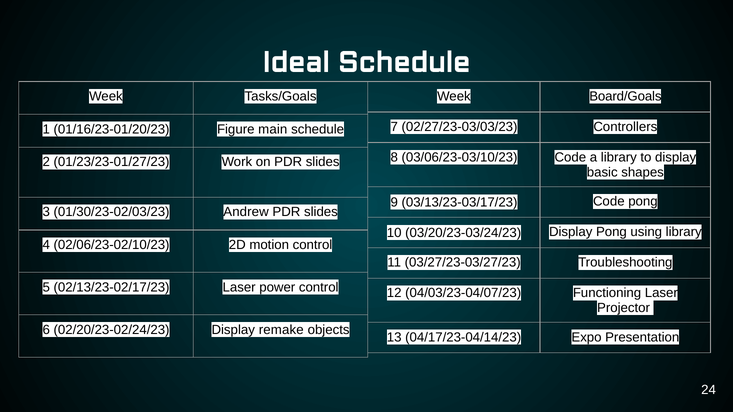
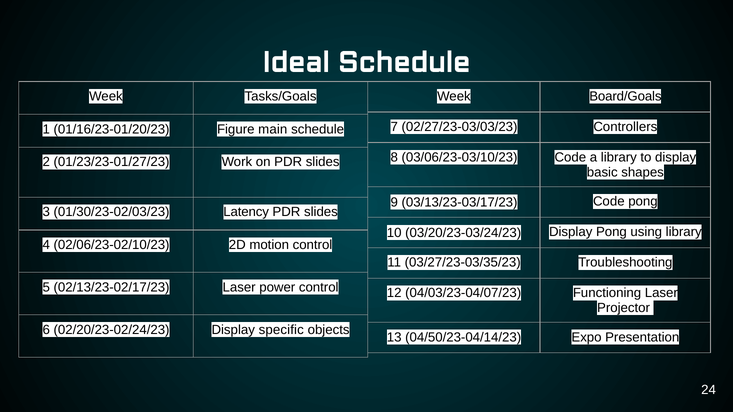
Andrew: Andrew -> Latency (246, 212)
03/27/23-03/27/23: 03/27/23-03/27/23 -> 03/27/23-03/35/23 (463, 263)
remake: remake -> specific (281, 330)
04/17/23-04/14/23: 04/17/23-04/14/23 -> 04/50/23-04/14/23 (463, 338)
